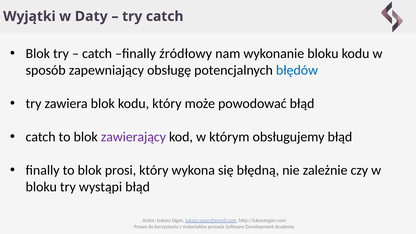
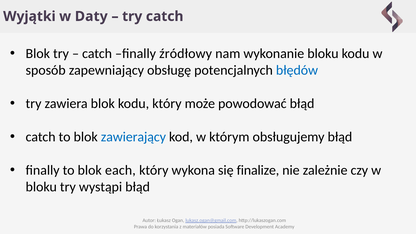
zawierający colour: purple -> blue (133, 137)
prosi: prosi -> each (120, 170)
błędną: błędną -> finalize (258, 170)
